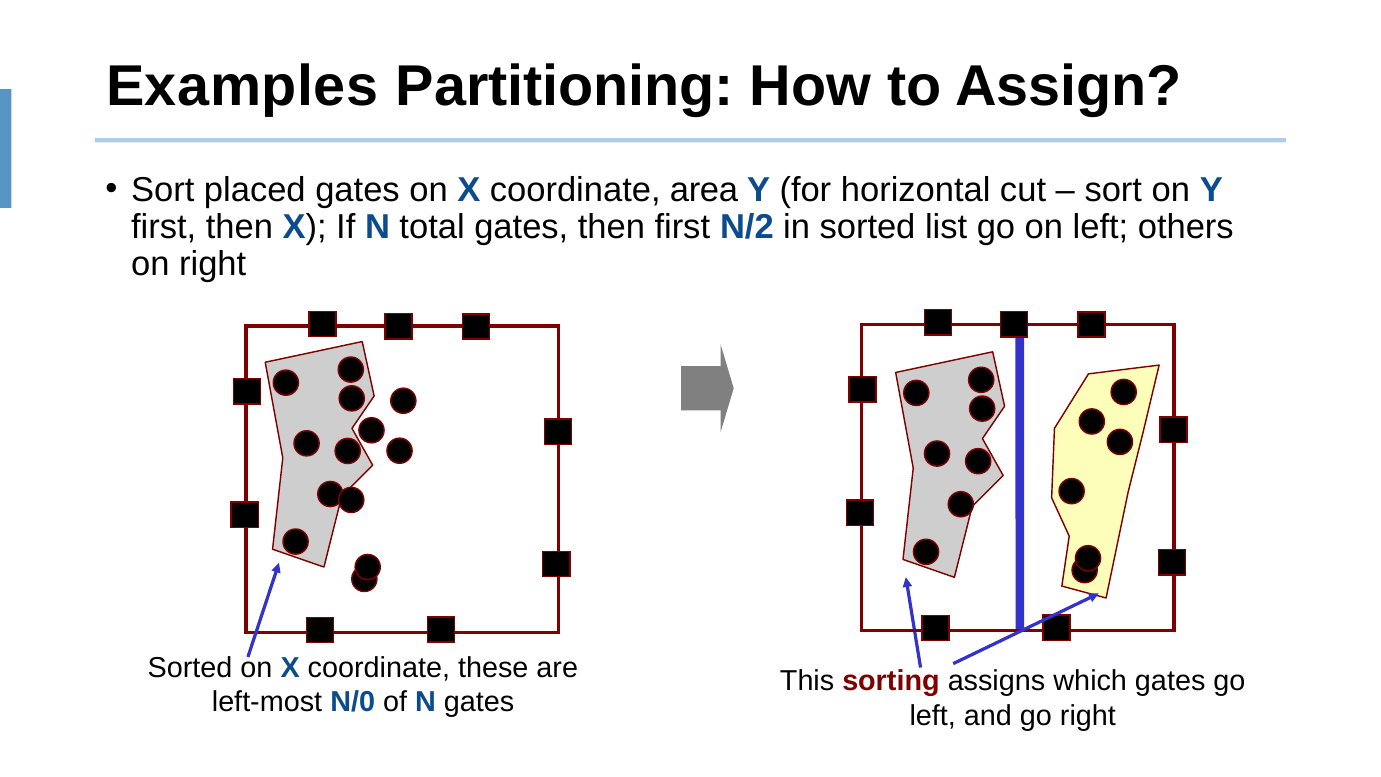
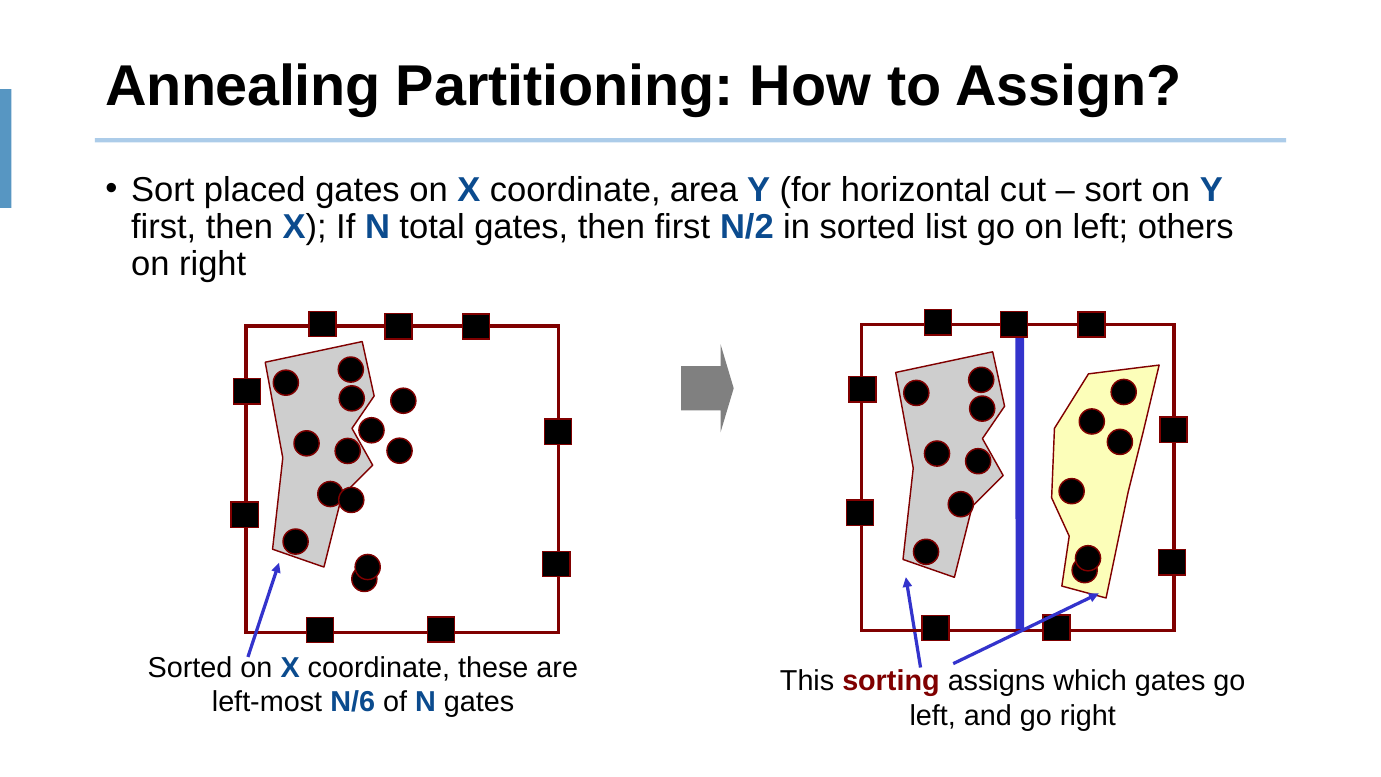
Examples: Examples -> Annealing (243, 86)
N/0: N/0 -> N/6 (353, 702)
